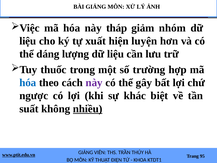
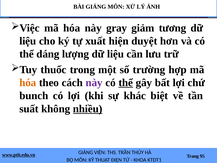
tháp: tháp -> gray (117, 28)
nhóm: nhóm -> tương (173, 28)
luyện: luyện -> duyệt (144, 41)
hóa colour: blue -> orange (28, 83)
thể underline: none -> present (126, 83)
ngược: ngược -> bunch (34, 96)
